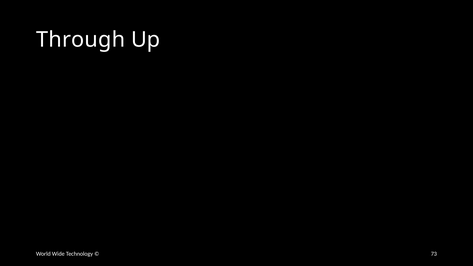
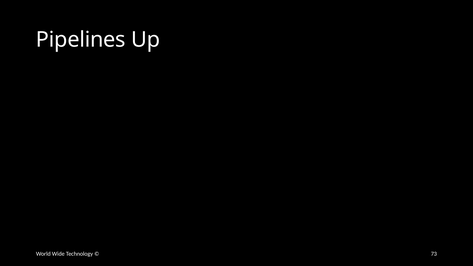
Through: Through -> Pipelines (81, 40)
